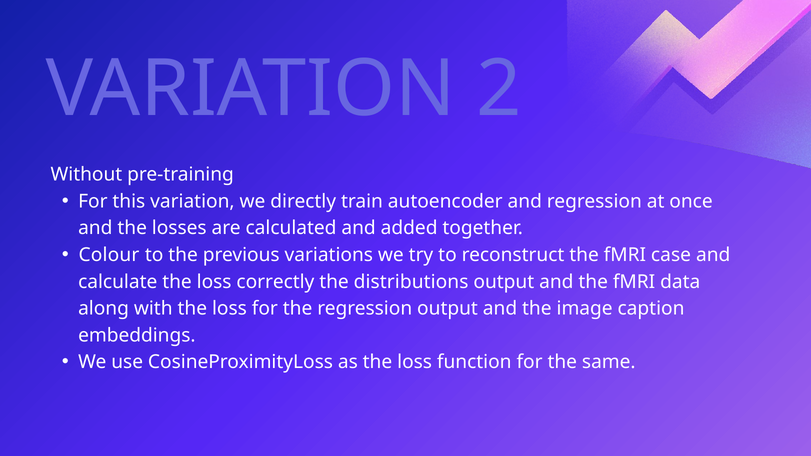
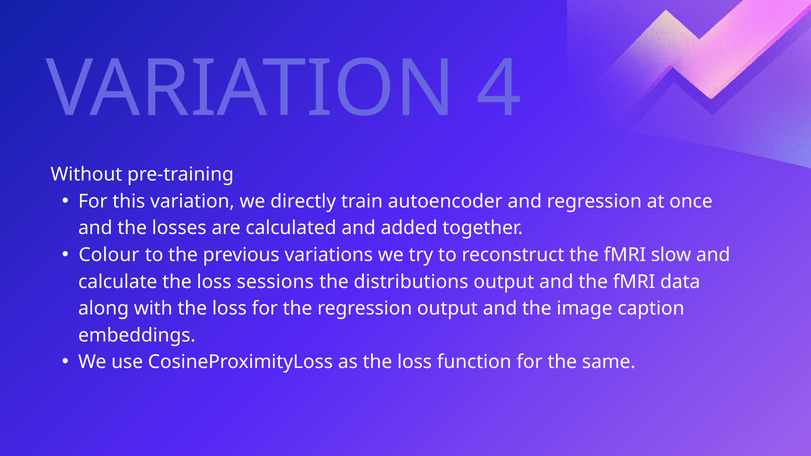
2: 2 -> 4 (499, 89)
case: case -> slow (671, 255)
correctly: correctly -> sessions (275, 282)
